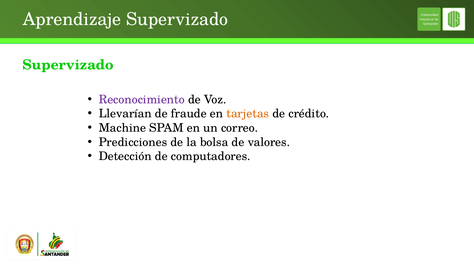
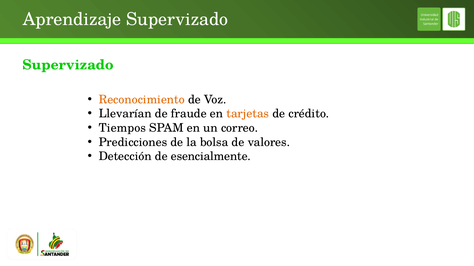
Reconocimiento colour: purple -> orange (142, 100)
Machine: Machine -> Tiempos (122, 128)
computadores: computadores -> esencialmente (211, 157)
